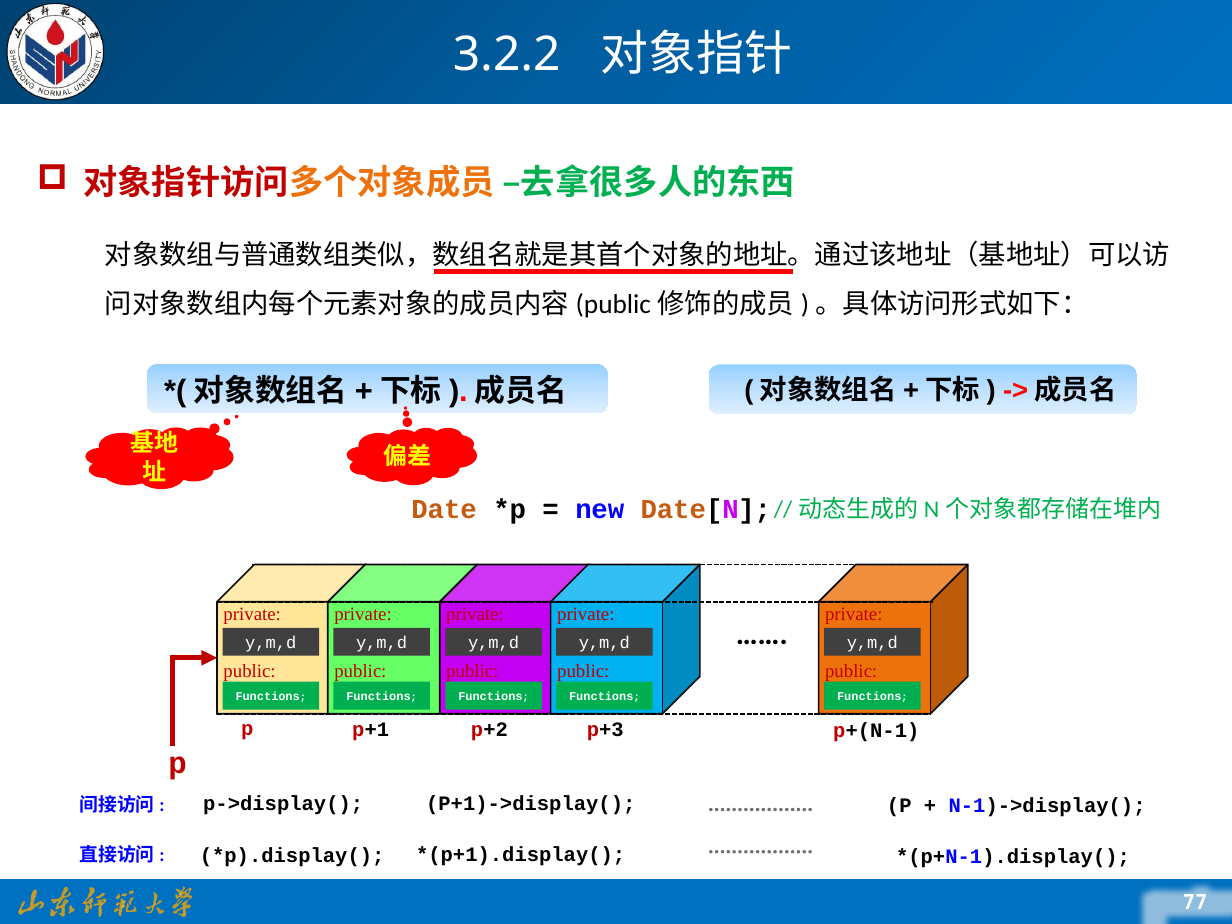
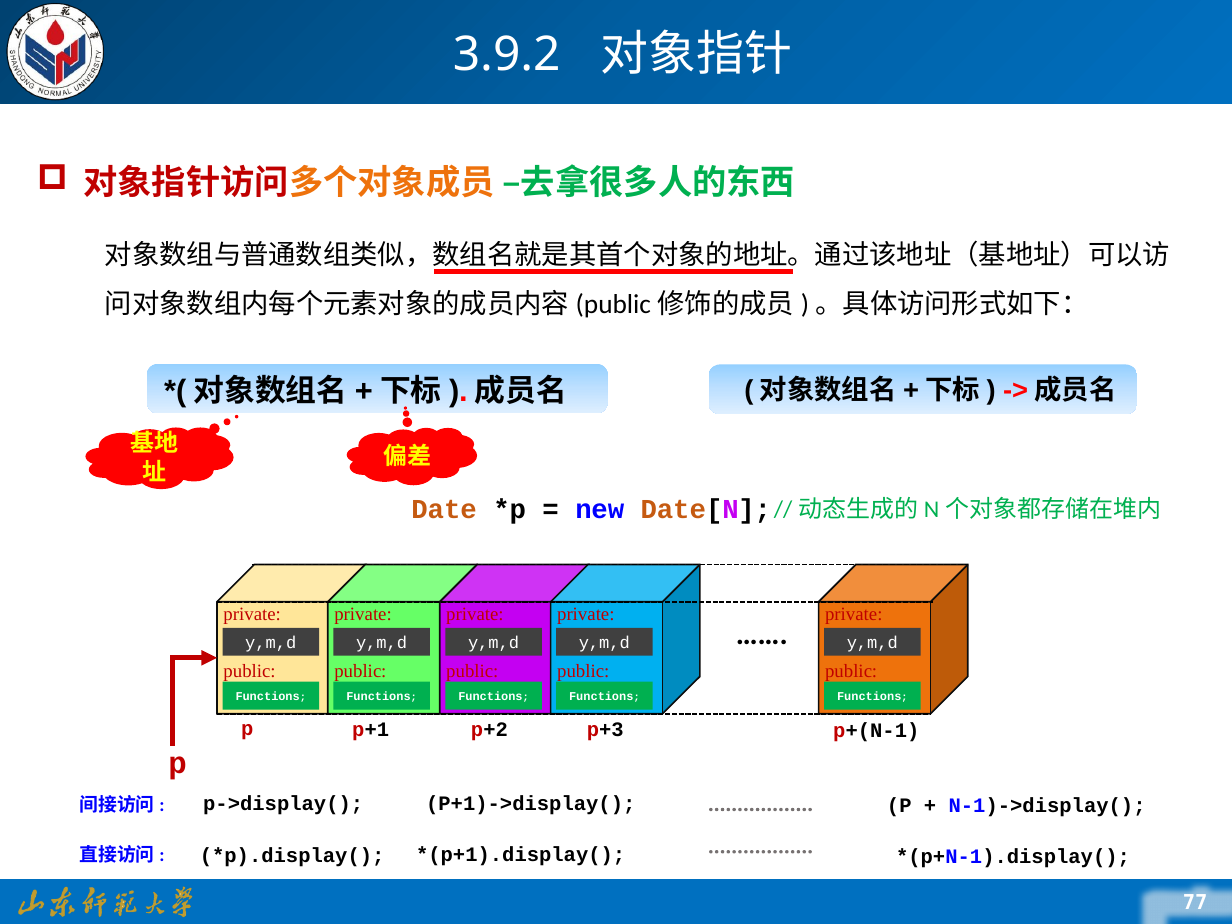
3.2.2: 3.2.2 -> 3.9.2 (507, 54)
